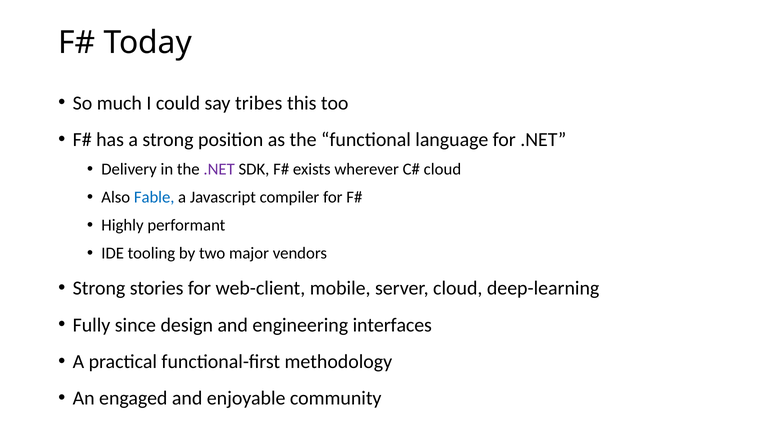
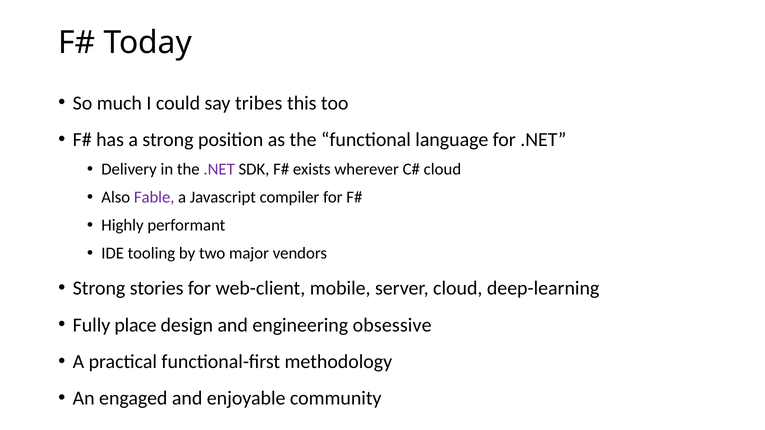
Fable colour: blue -> purple (154, 198)
since: since -> place (136, 325)
interfaces: interfaces -> obsessive (392, 325)
